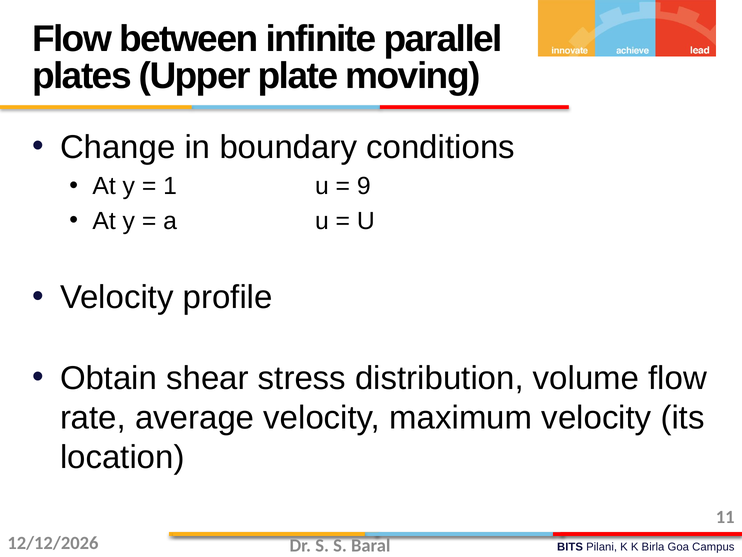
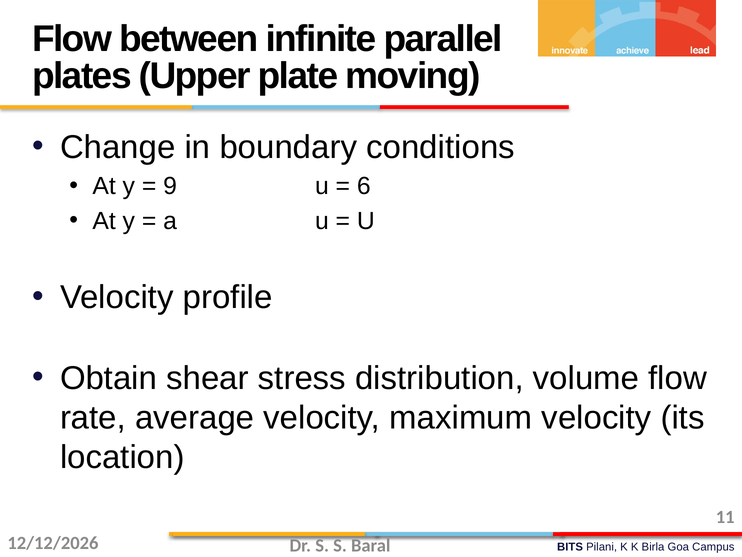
1: 1 -> 9 (170, 186)
9: 9 -> 6 (364, 186)
